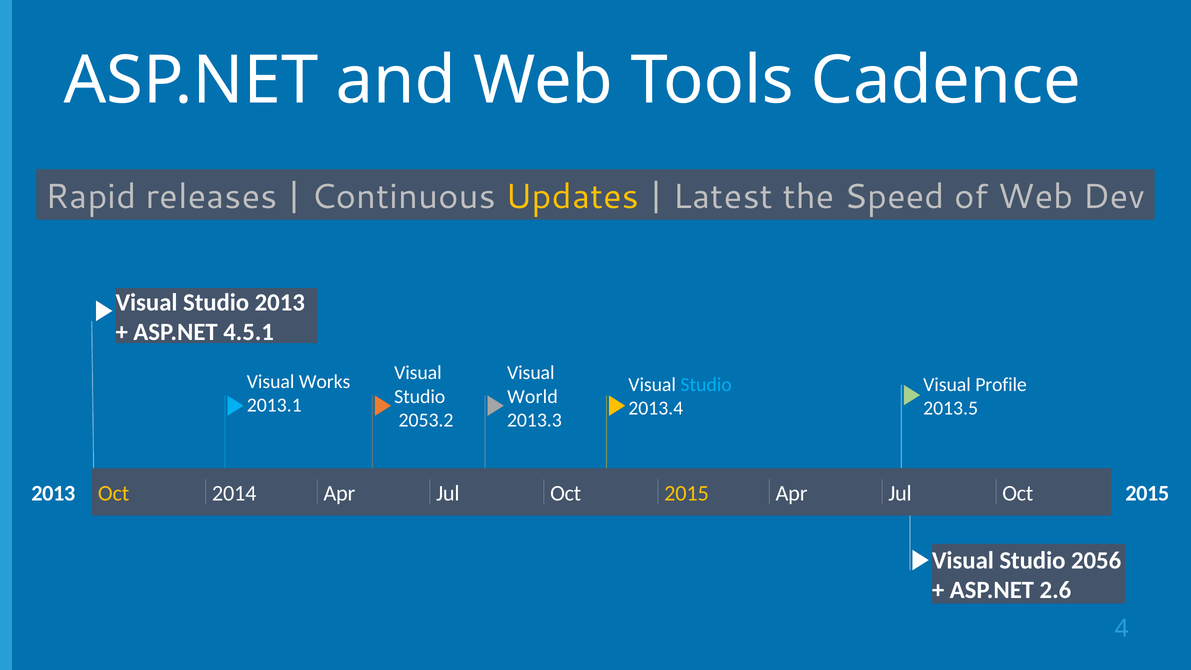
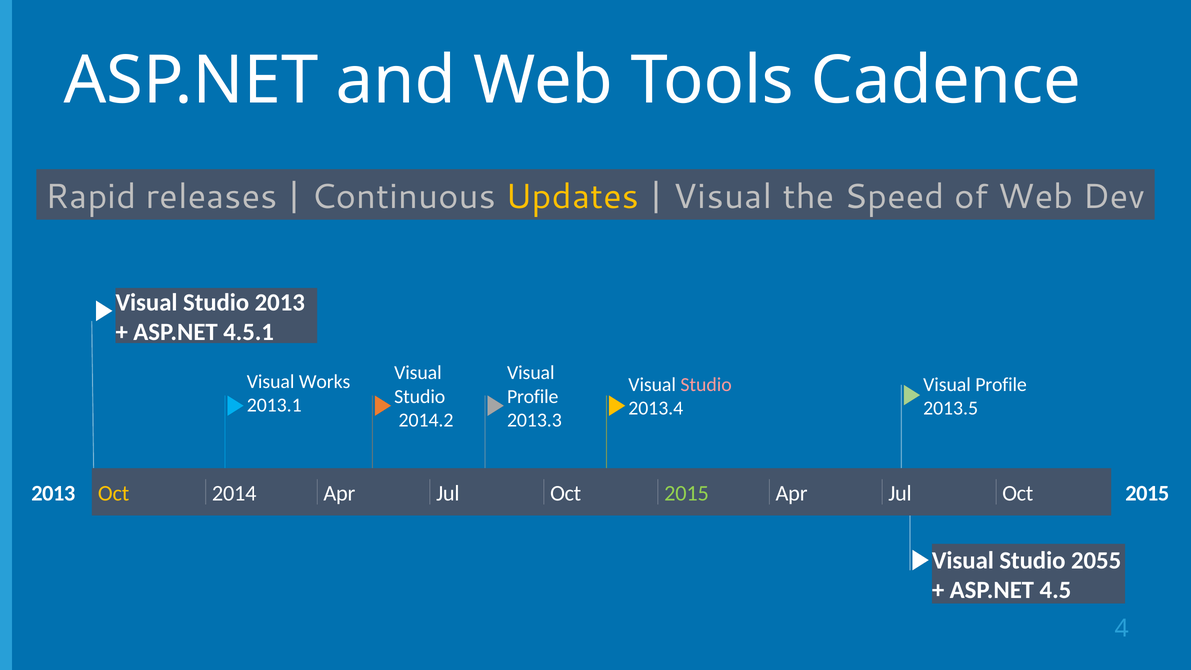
Latest: Latest -> Visual (723, 197)
Studio colour: light blue -> pink (706, 385)
World: World -> Profile (533, 396)
2053.2: 2053.2 -> 2014.2 (426, 420)
2015 colour: yellow -> light green (686, 493)
2056: 2056 -> 2055 (1096, 560)
2.6: 2.6 -> 4.5 (1055, 590)
